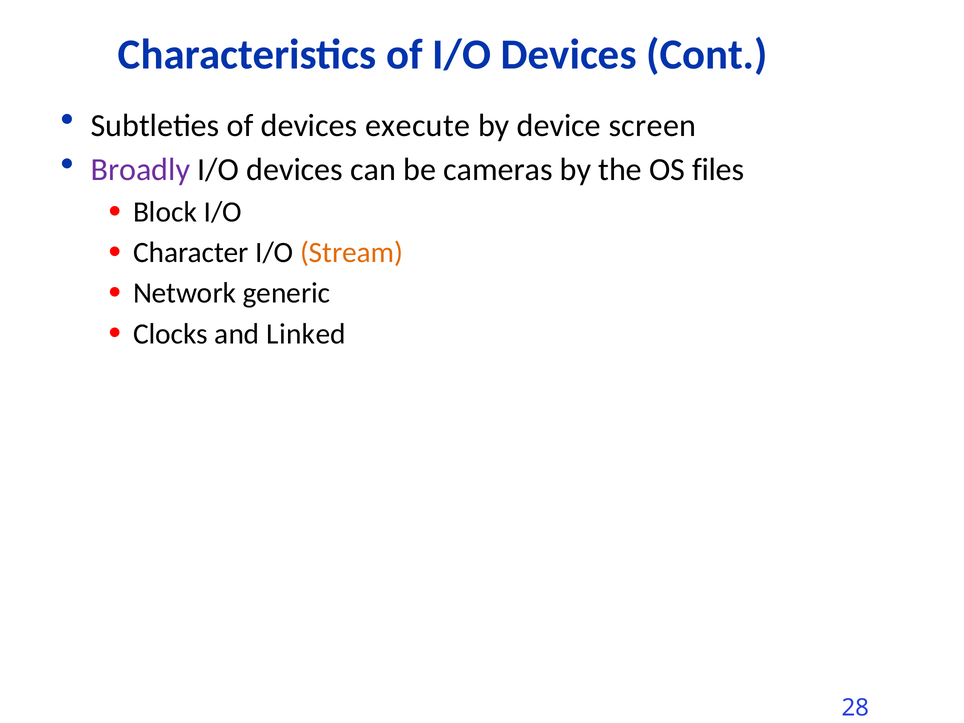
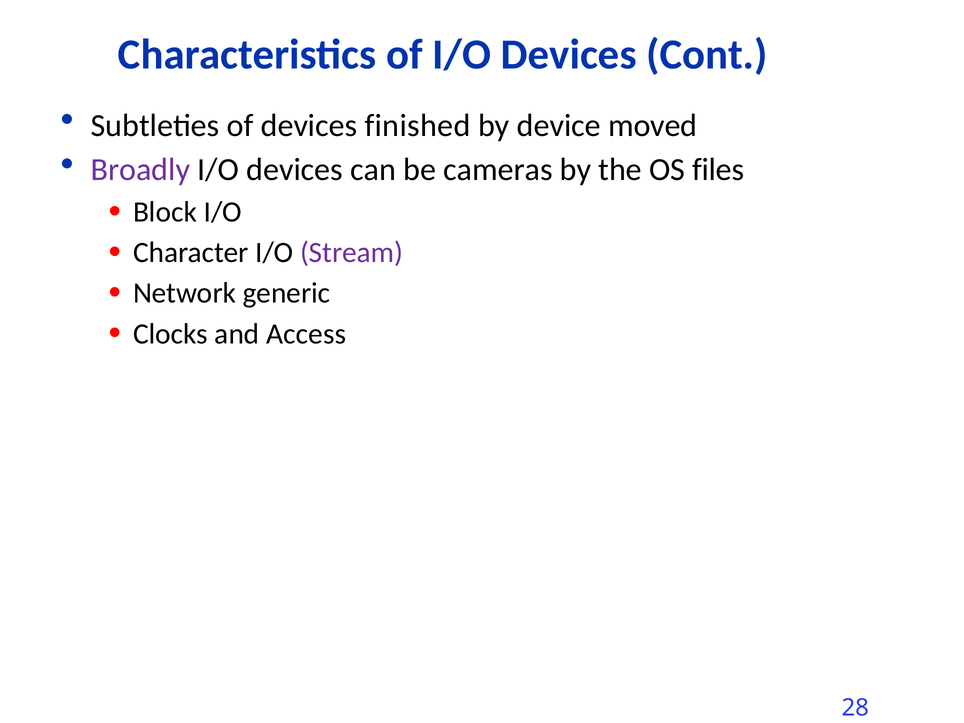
execute: execute -> finished (418, 125)
screen: screen -> moved (653, 125)
Stream colour: orange -> purple (352, 252)
Linked: Linked -> Access (306, 334)
